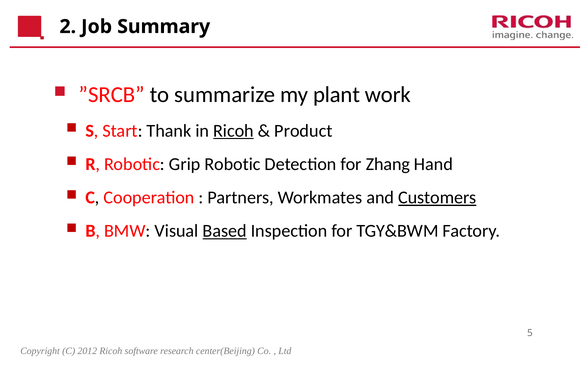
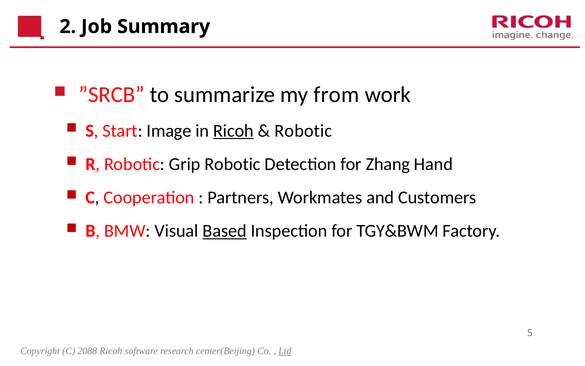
plant: plant -> from (336, 95)
Thank: Thank -> Image (169, 131)
Product: Product -> Robotic (303, 131)
Customers underline: present -> none (437, 197)
2012: 2012 -> 2088 (87, 351)
Ltd underline: none -> present (285, 351)
